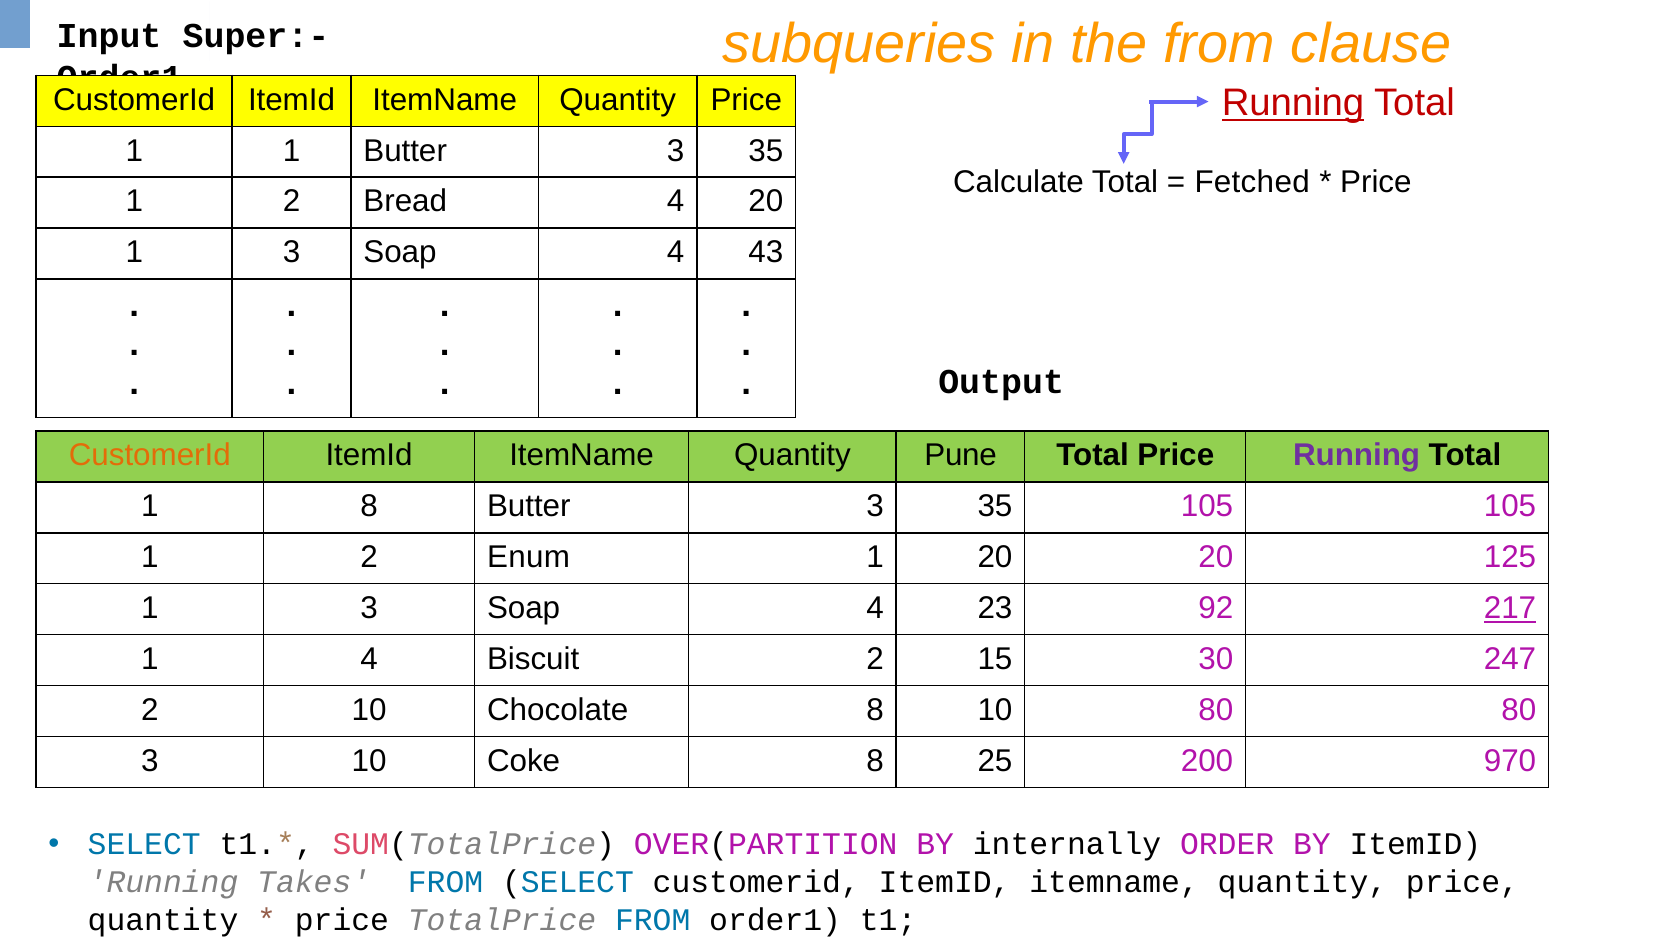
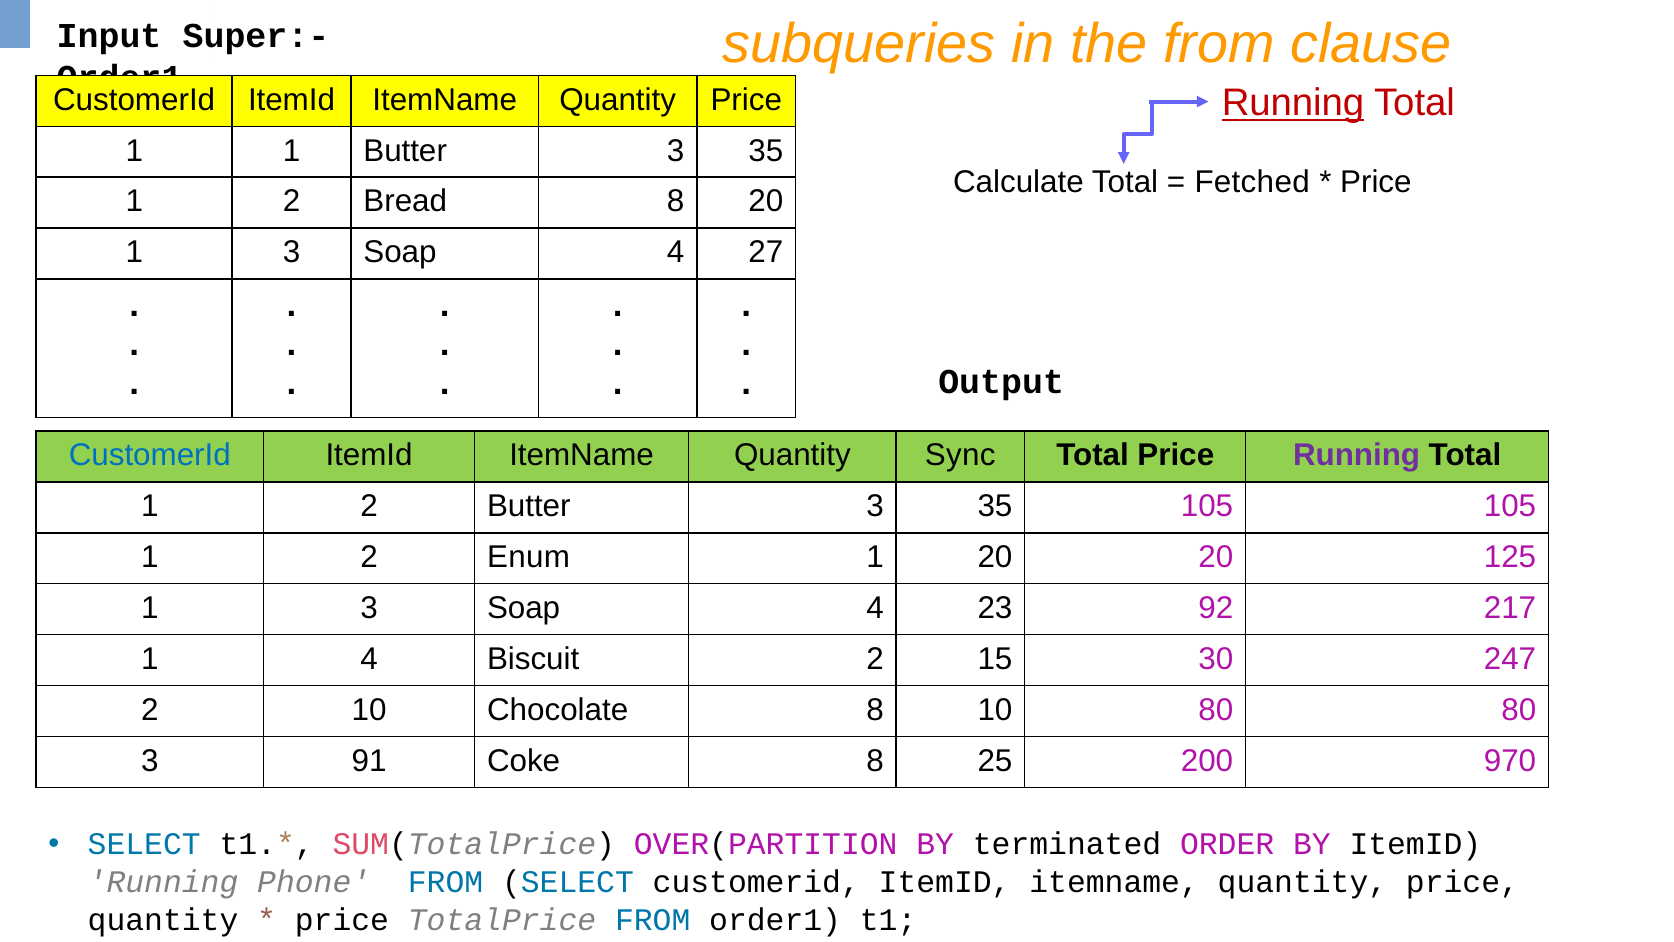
Bread 4: 4 -> 8 (676, 202)
43: 43 -> 27 (766, 252)
CustomerId colour: orange -> blue (150, 455)
Pune: Pune -> Sync (960, 455)
8: 8 -> 2 (369, 506)
217 underline: present -> none (1510, 608)
3 10: 10 -> 91 (369, 761)
internally: internally -> terminated (1067, 844)
Takes: Takes -> Phone (314, 882)
